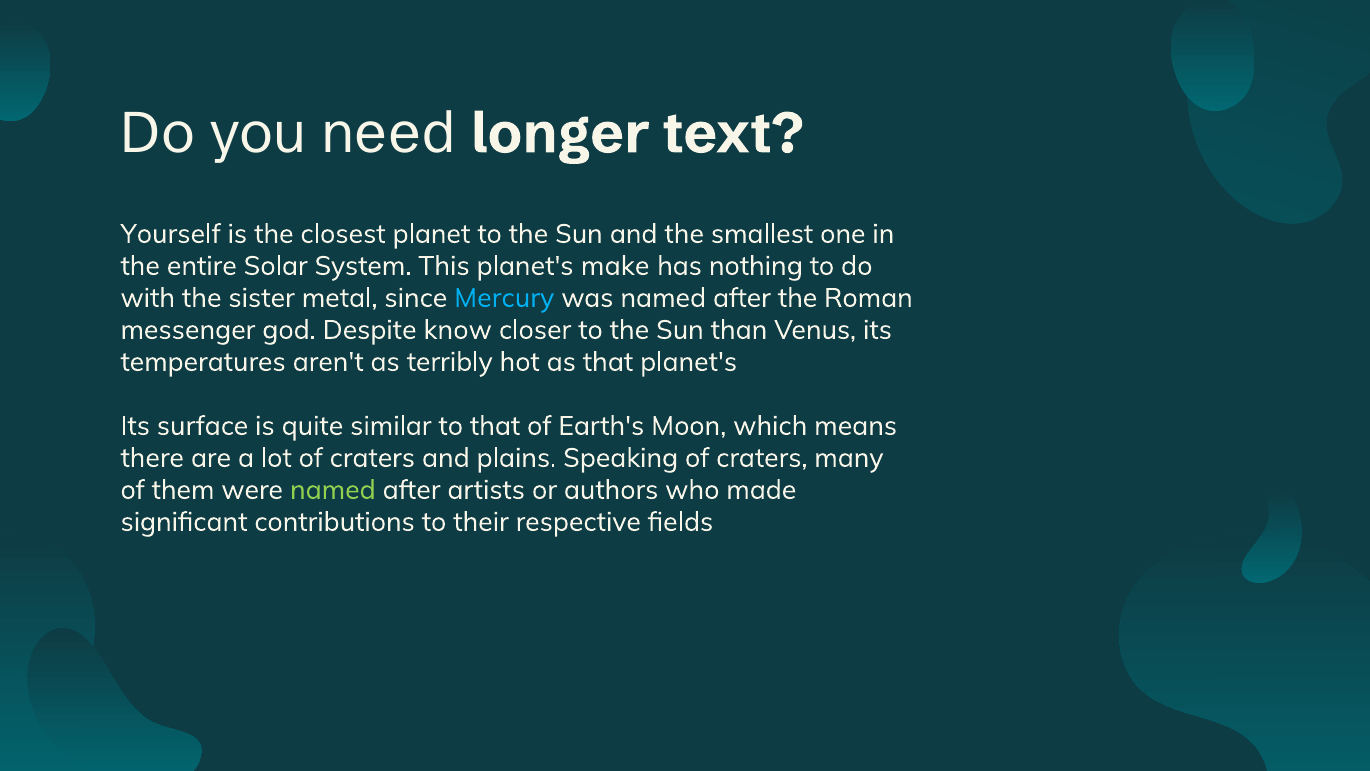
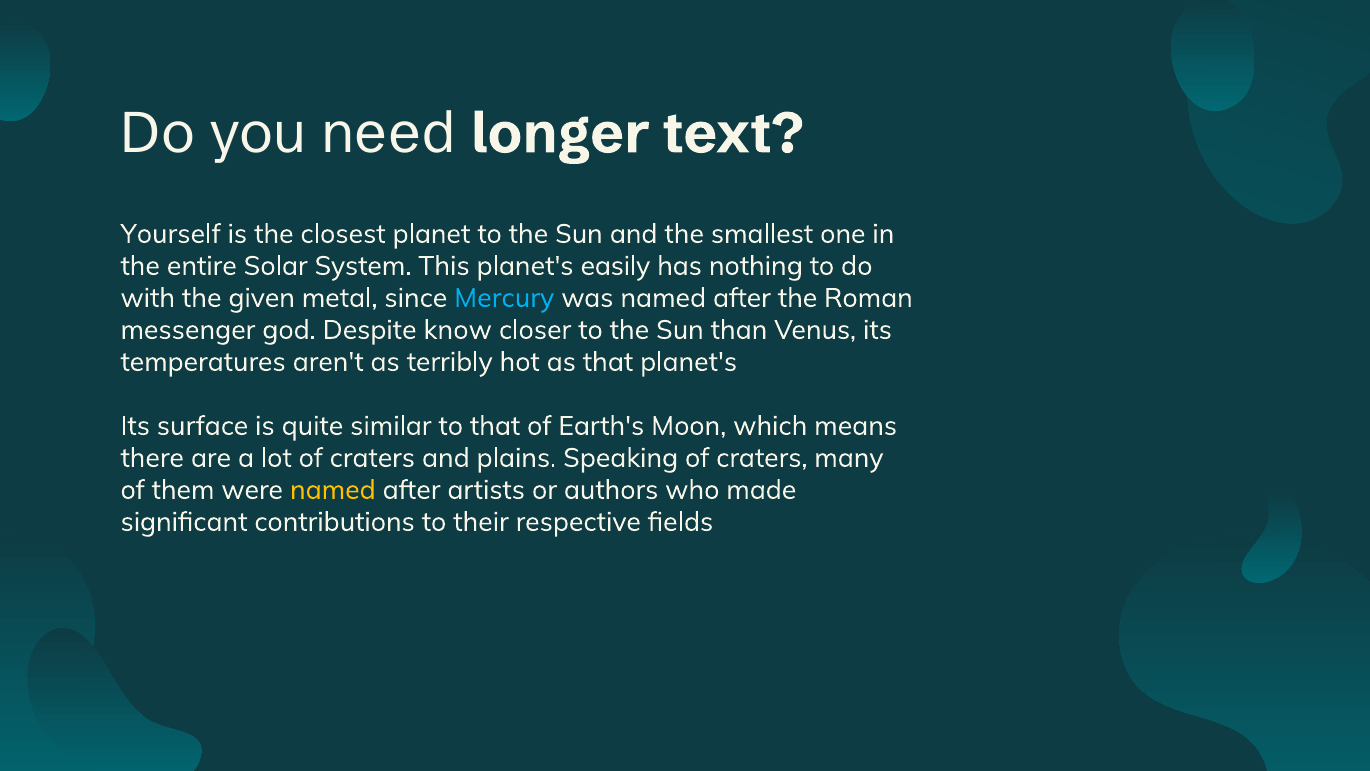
make: make -> easily (615, 266)
sister: sister -> given (262, 298)
named colour: light green -> yellow (333, 490)
